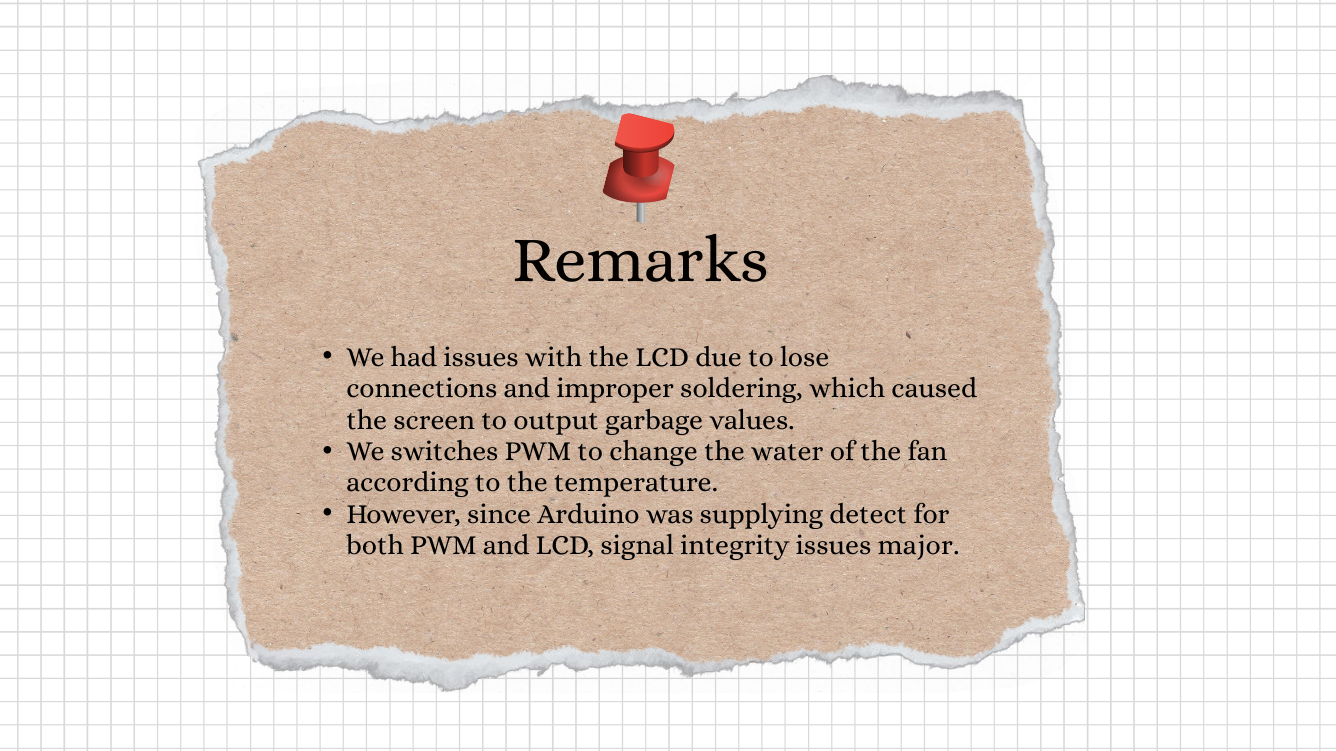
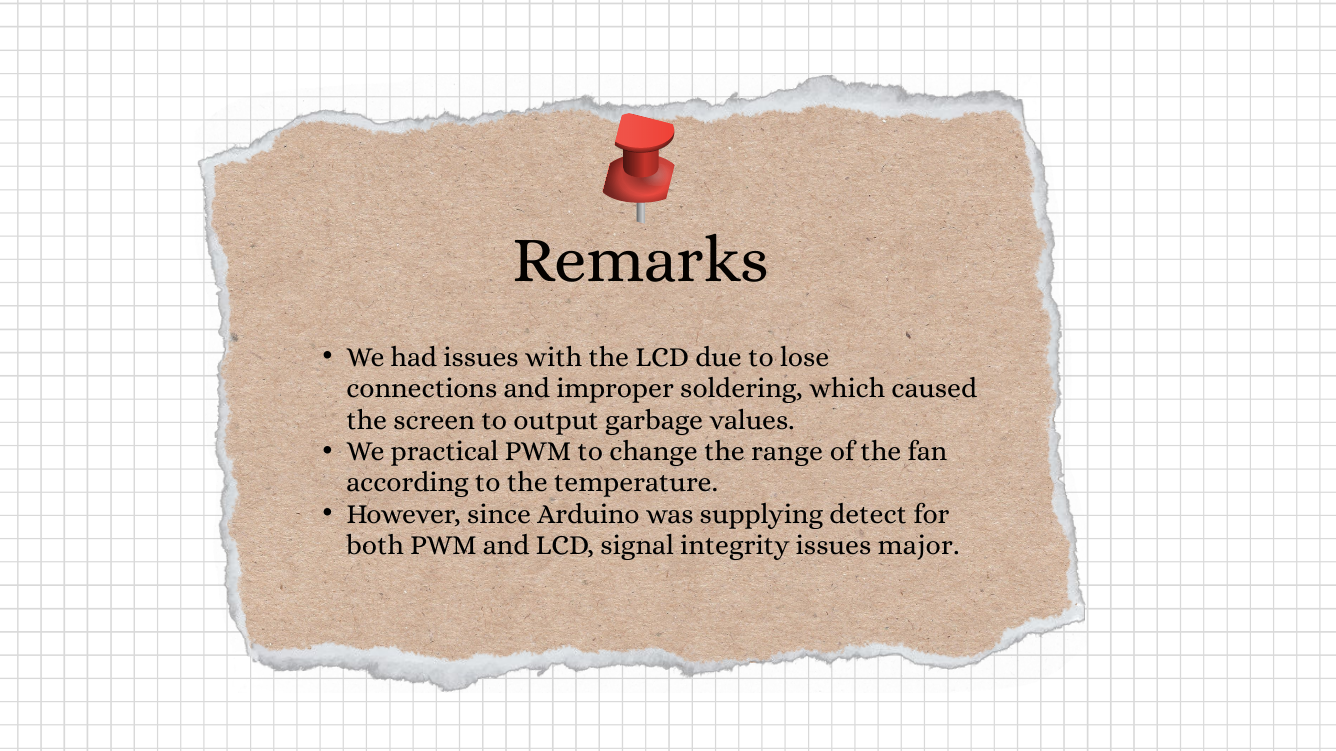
switches: switches -> practical (445, 452)
water: water -> range (787, 452)
